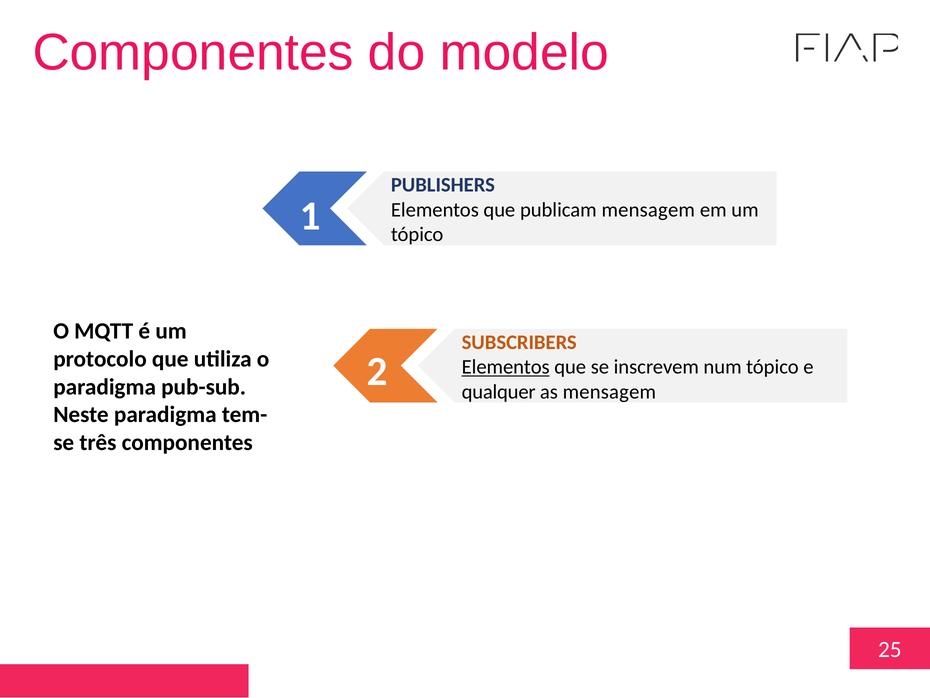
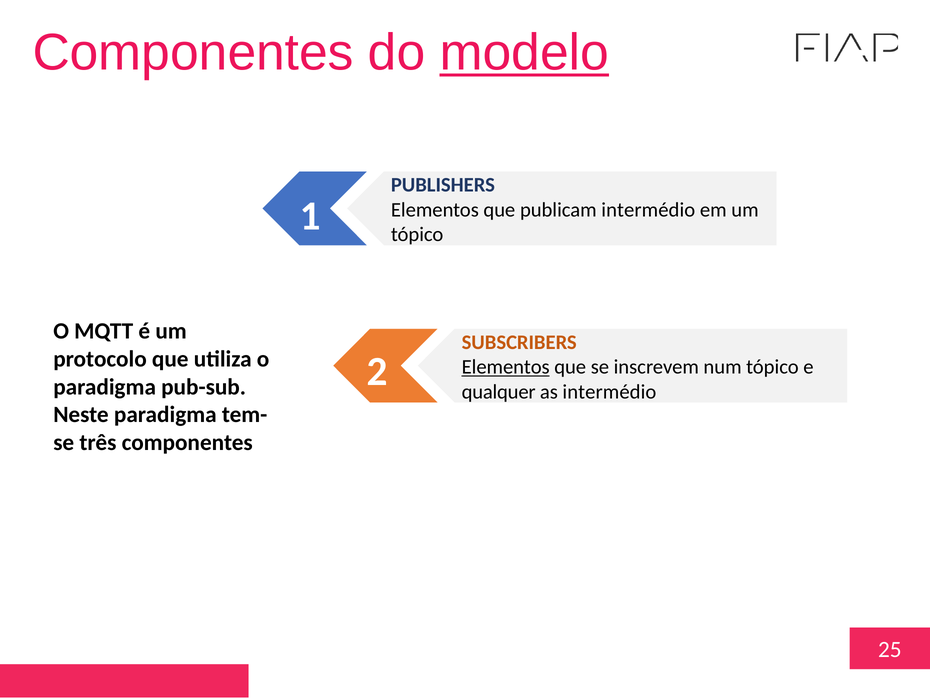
modelo underline: none -> present (524, 53)
publicam mensagem: mensagem -> intermédio (648, 210)
as mensagem: mensagem -> intermédio (609, 392)
